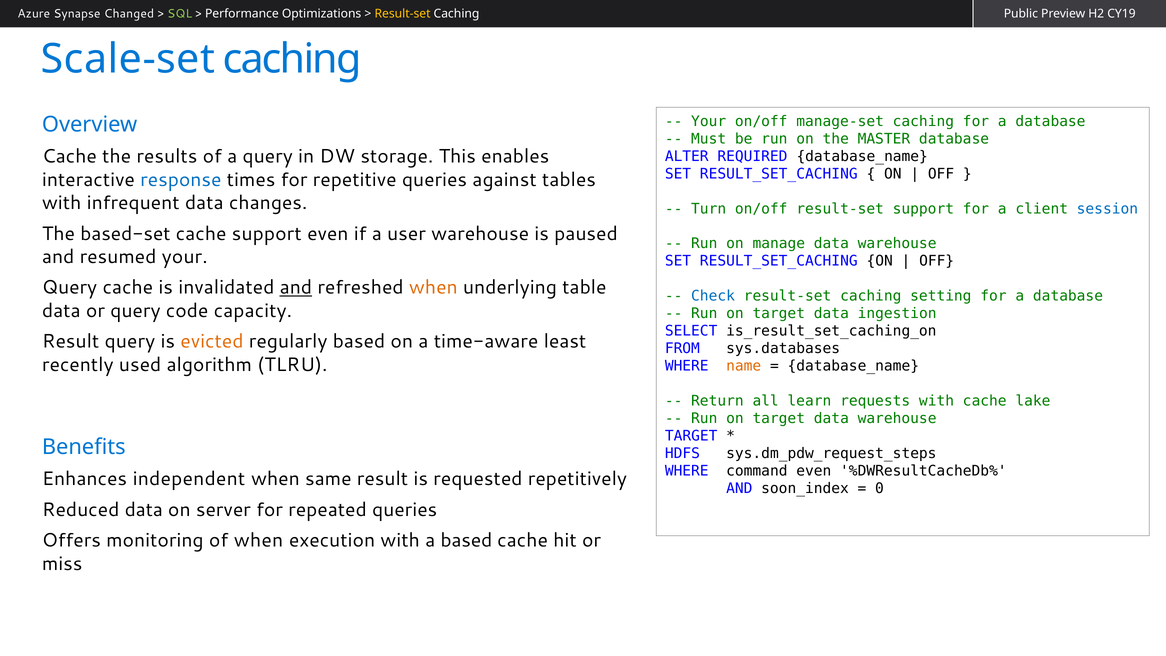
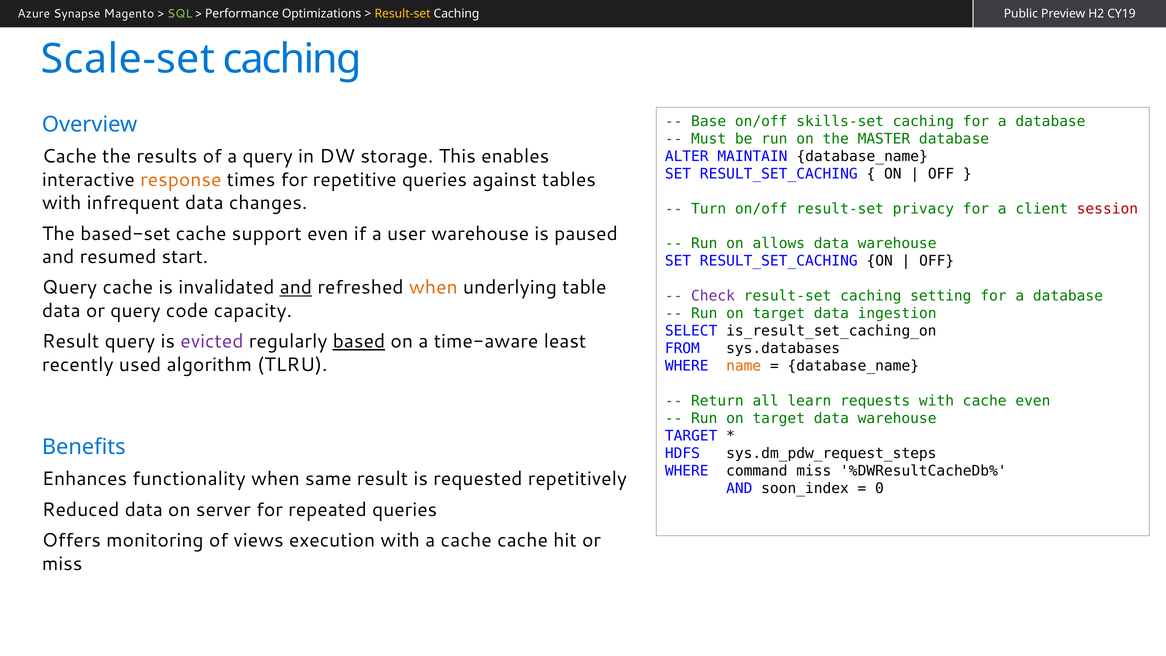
Changed: Changed -> Magento (129, 14)
Your: Your -> Base (709, 121)
manage-set: manage-set -> skills-set (840, 121)
REQUIRED: REQUIRED -> MAINTAIN (752, 156)
response colour: blue -> orange (181, 180)
result-set support: support -> privacy (923, 209)
session colour: blue -> red (1107, 209)
manage: manage -> allows (779, 244)
resumed your: your -> start (185, 257)
Check colour: blue -> purple (713, 296)
evicted colour: orange -> purple (212, 341)
based underline: none -> present (359, 341)
cache lake: lake -> even (1033, 401)
command even: even -> miss (814, 471)
independent: independent -> functionality (189, 479)
of when: when -> views (259, 540)
a based: based -> cache (466, 540)
